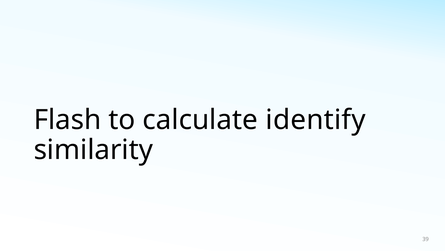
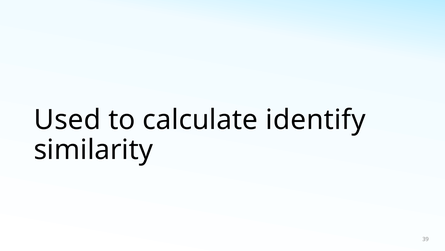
Flash: Flash -> Used (67, 120)
